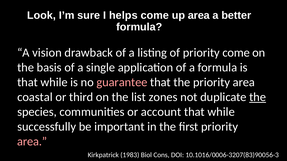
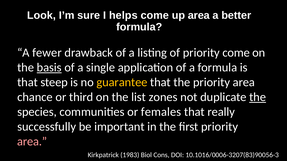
vision: vision -> fewer (47, 53)
basis underline: none -> present (49, 68)
while: while -> steep (54, 82)
guarantee colour: pink -> yellow (122, 82)
coastal: coastal -> chance (35, 97)
account: account -> females (161, 112)
while: while -> really (221, 112)
